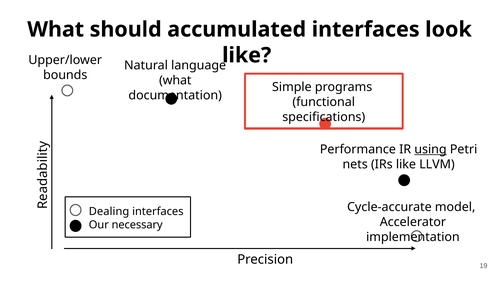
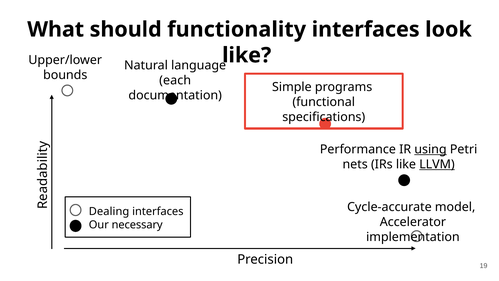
accumulated: accumulated -> functionality (237, 29)
what: what -> each (175, 80)
LLVM underline: none -> present (437, 164)
